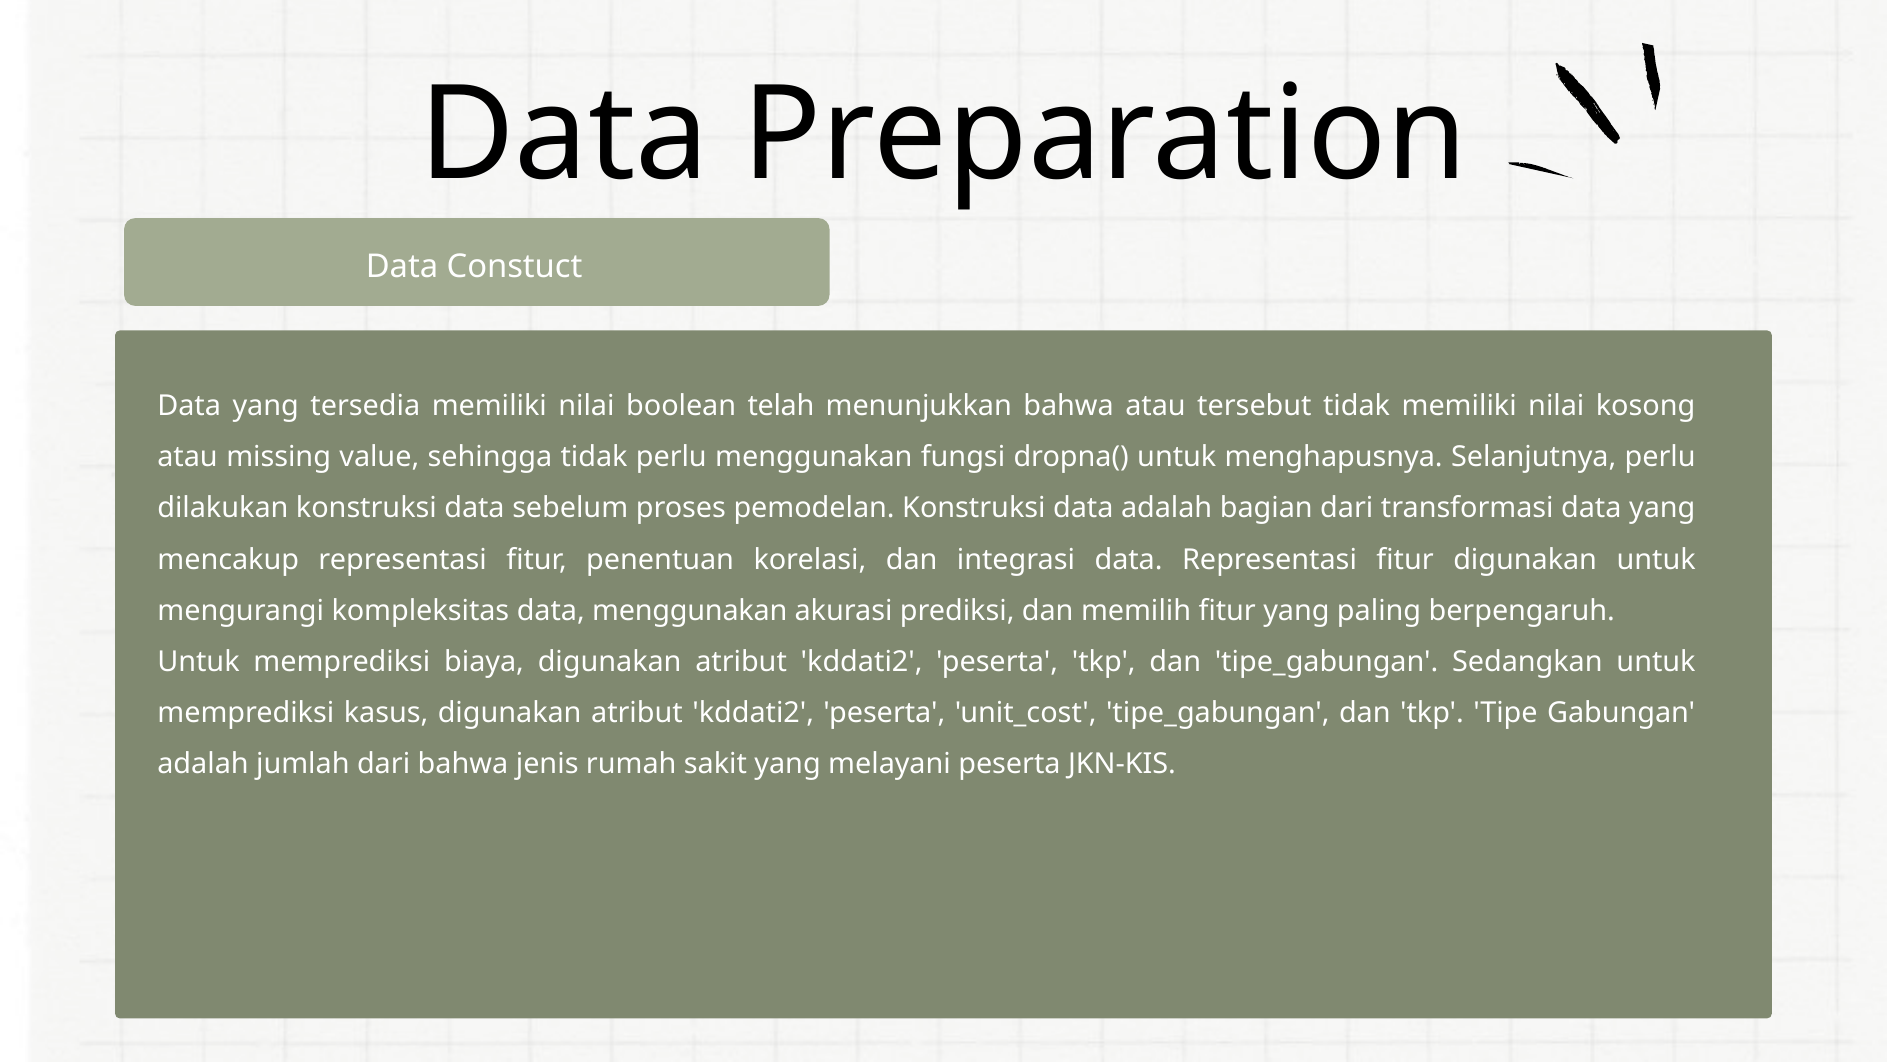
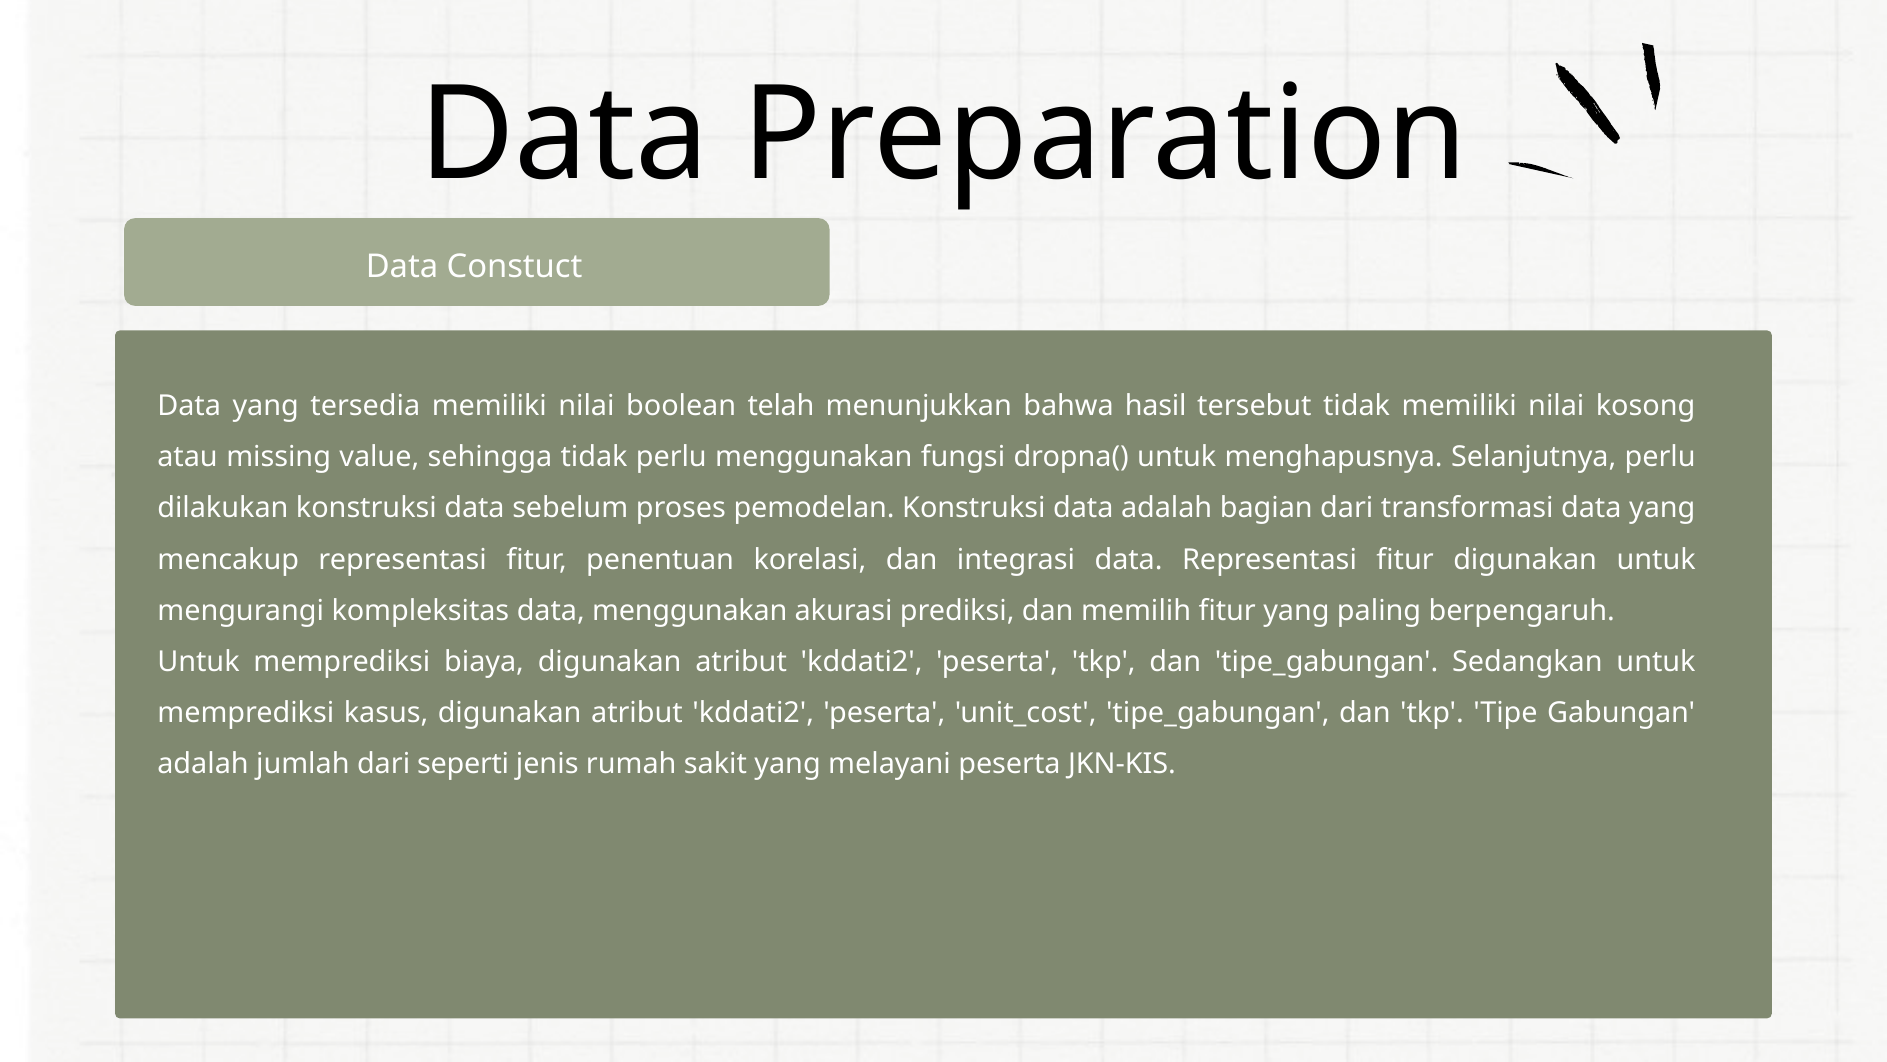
bahwa atau: atau -> hasil (1156, 406)
dari bahwa: bahwa -> seperti (463, 763)
